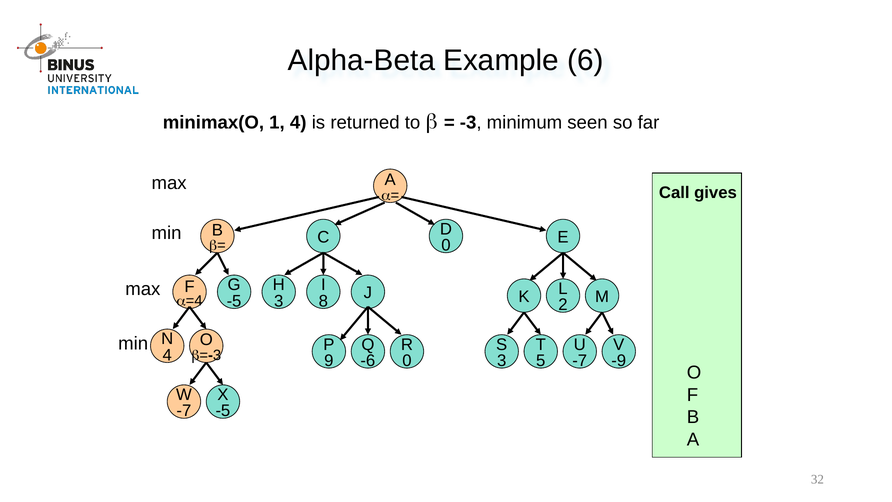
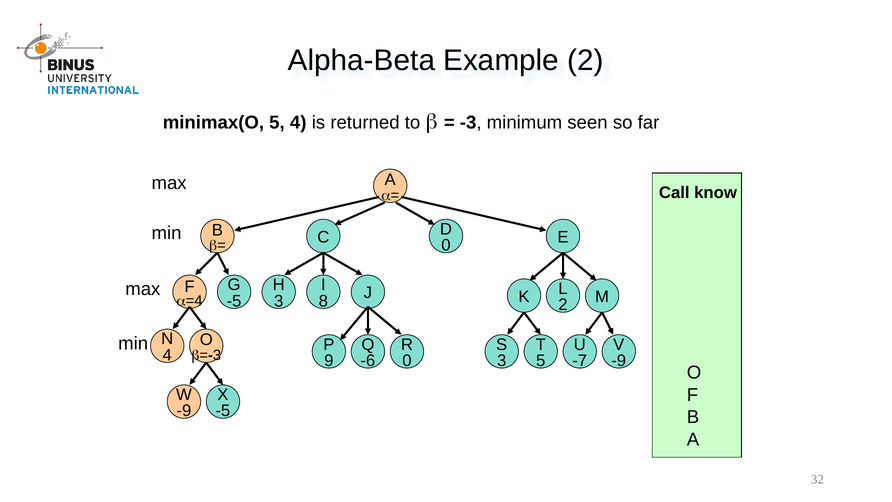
Example 6: 6 -> 2 (585, 61)
minimax(O 1: 1 -> 5 (277, 122)
gives: gives -> know (716, 193)
-7: -7 -> -9 (184, 411)
